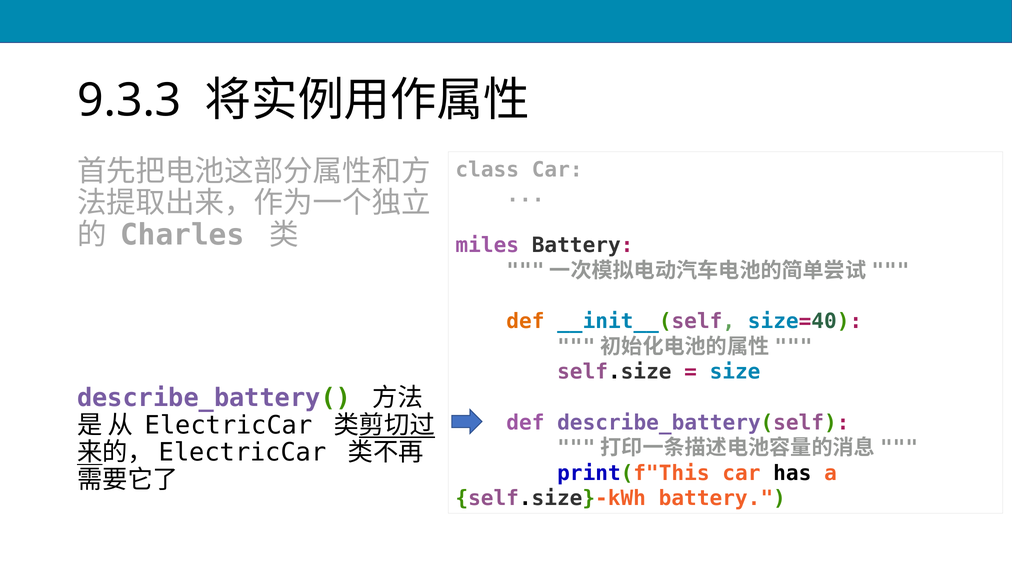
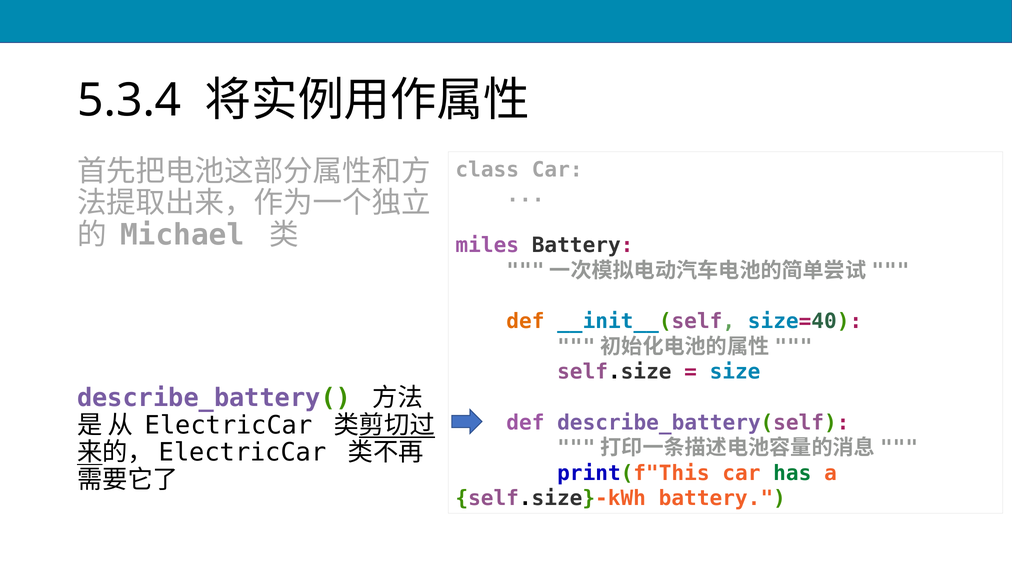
9.3.3: 9.3.3 -> 5.3.4 (129, 100)
Charles: Charles -> Michael (182, 235)
has colour: black -> green (792, 473)
